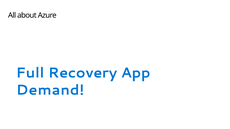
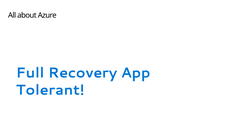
Demand: Demand -> Tolerant (50, 90)
